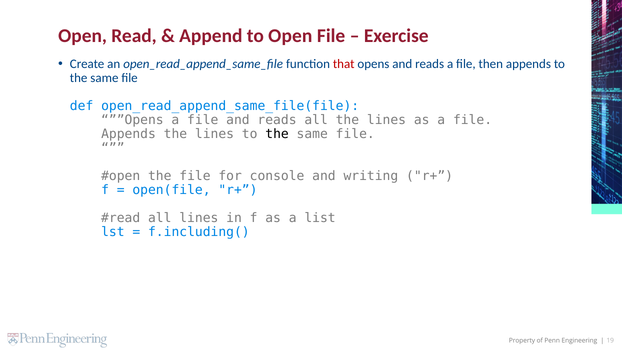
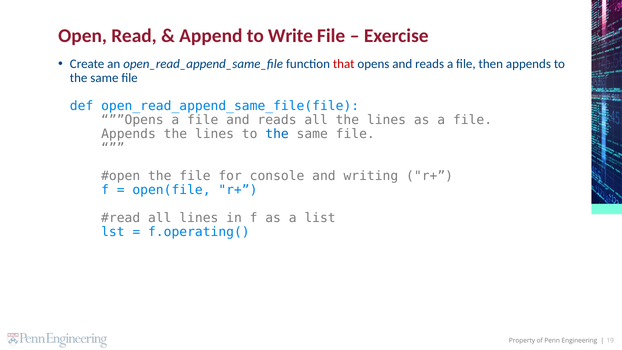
to Open: Open -> Write (290, 36)
the colour: black -> blue (277, 134)
f.including(: f.including( -> f.operating( (199, 232)
